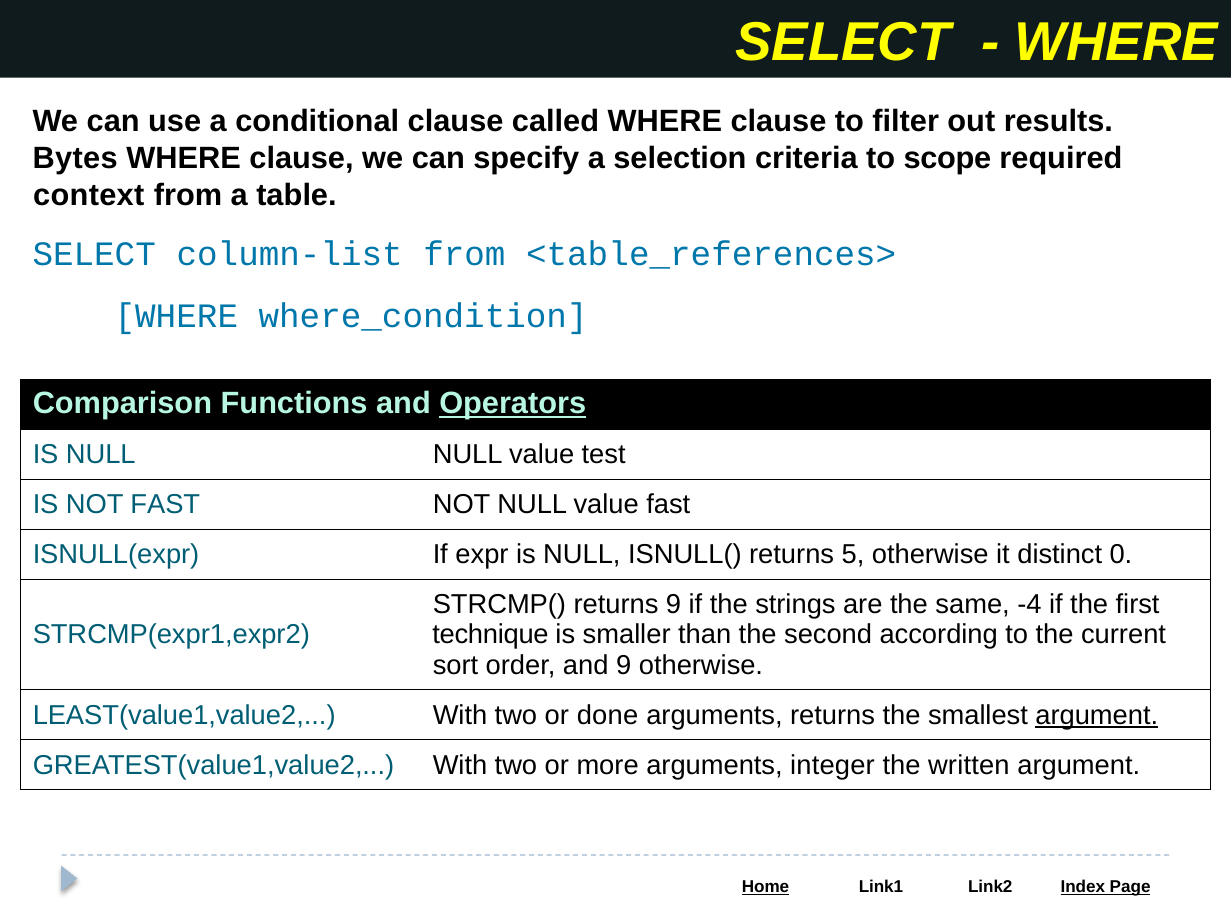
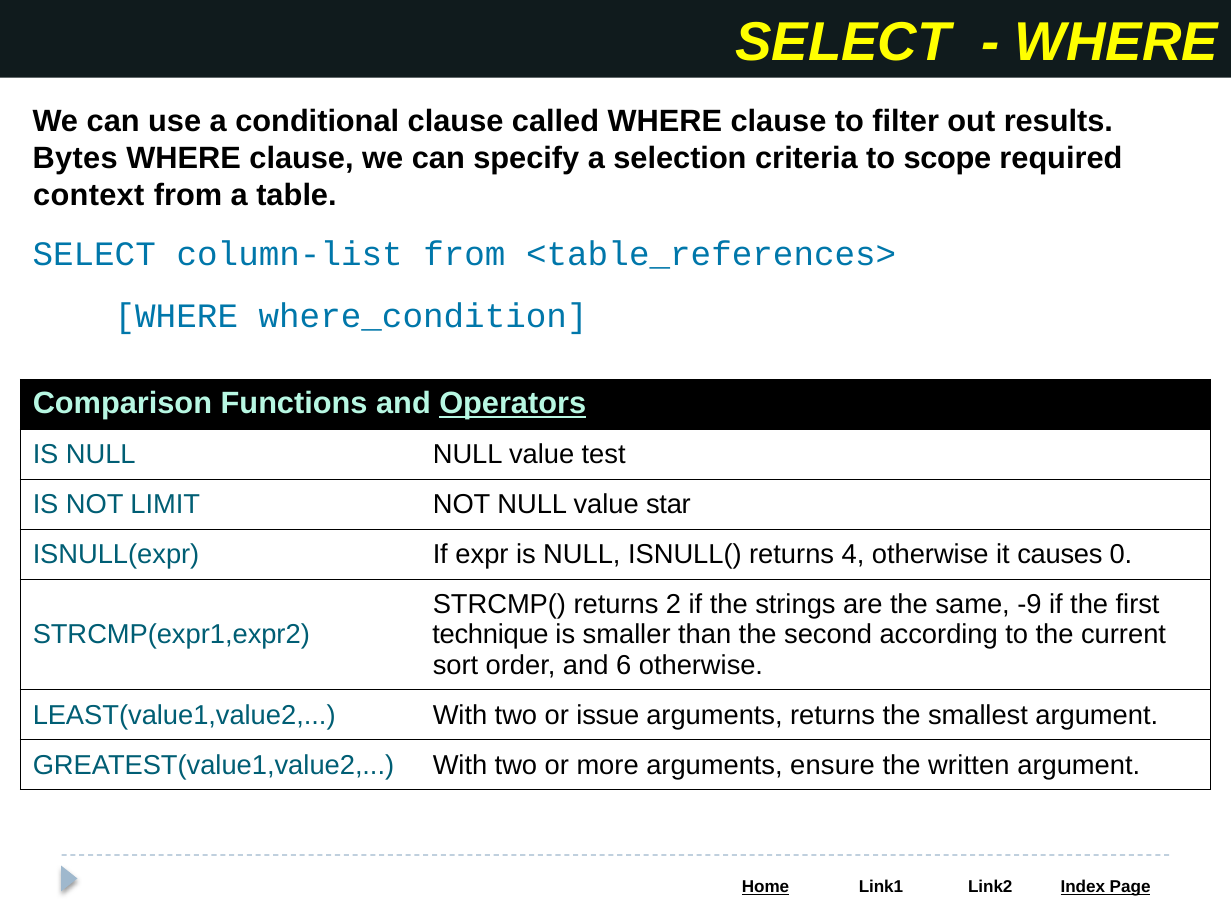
NOT FAST: FAST -> LIMIT (165, 505)
value fast: fast -> star (668, 505)
5: 5 -> 4 (853, 555)
distinct: distinct -> causes (1060, 555)
returns 9: 9 -> 2 (673, 605)
-4: -4 -> -9 (1030, 605)
and 9: 9 -> 6 (624, 665)
done: done -> issue (608, 715)
argument underline: present -> none (1097, 715)
integer: integer -> ensure (832, 765)
